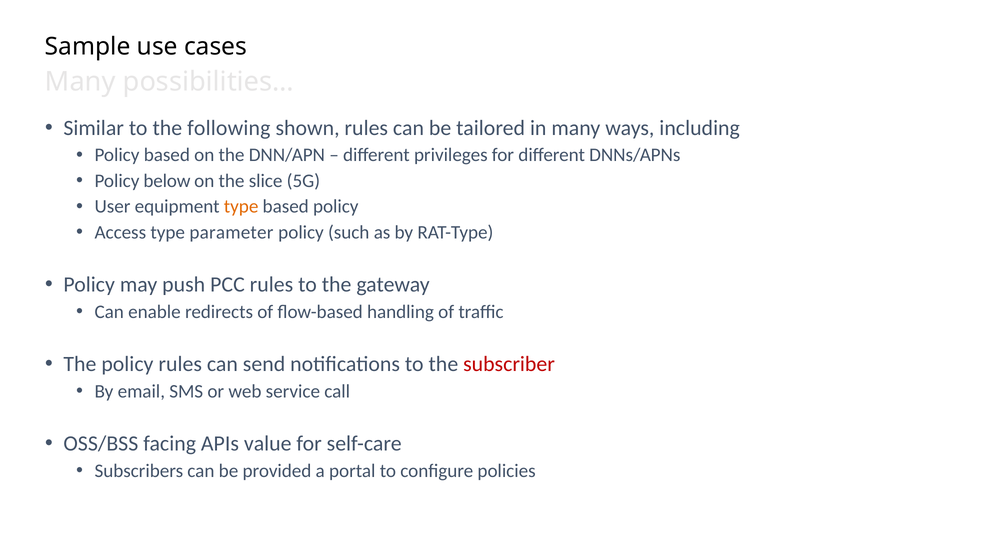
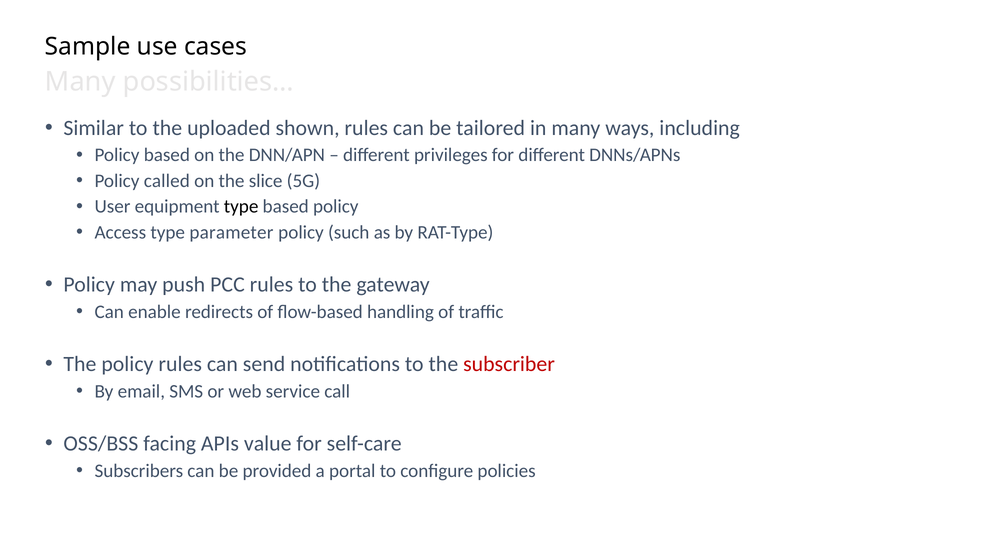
following: following -> uploaded (229, 128)
below: below -> called (167, 181)
type colour: orange -> black (241, 207)
